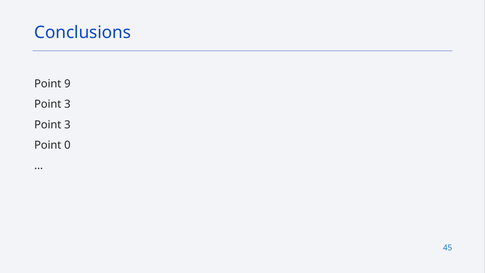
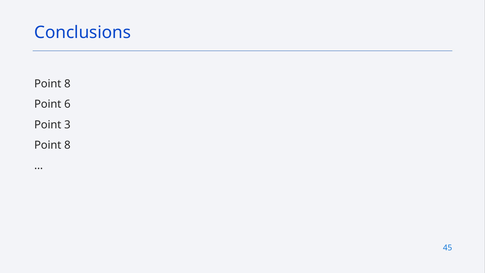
9: 9 -> 8 (67, 84)
3: 3 -> 6 (67, 104)
0: 0 -> 8 (67, 145)
